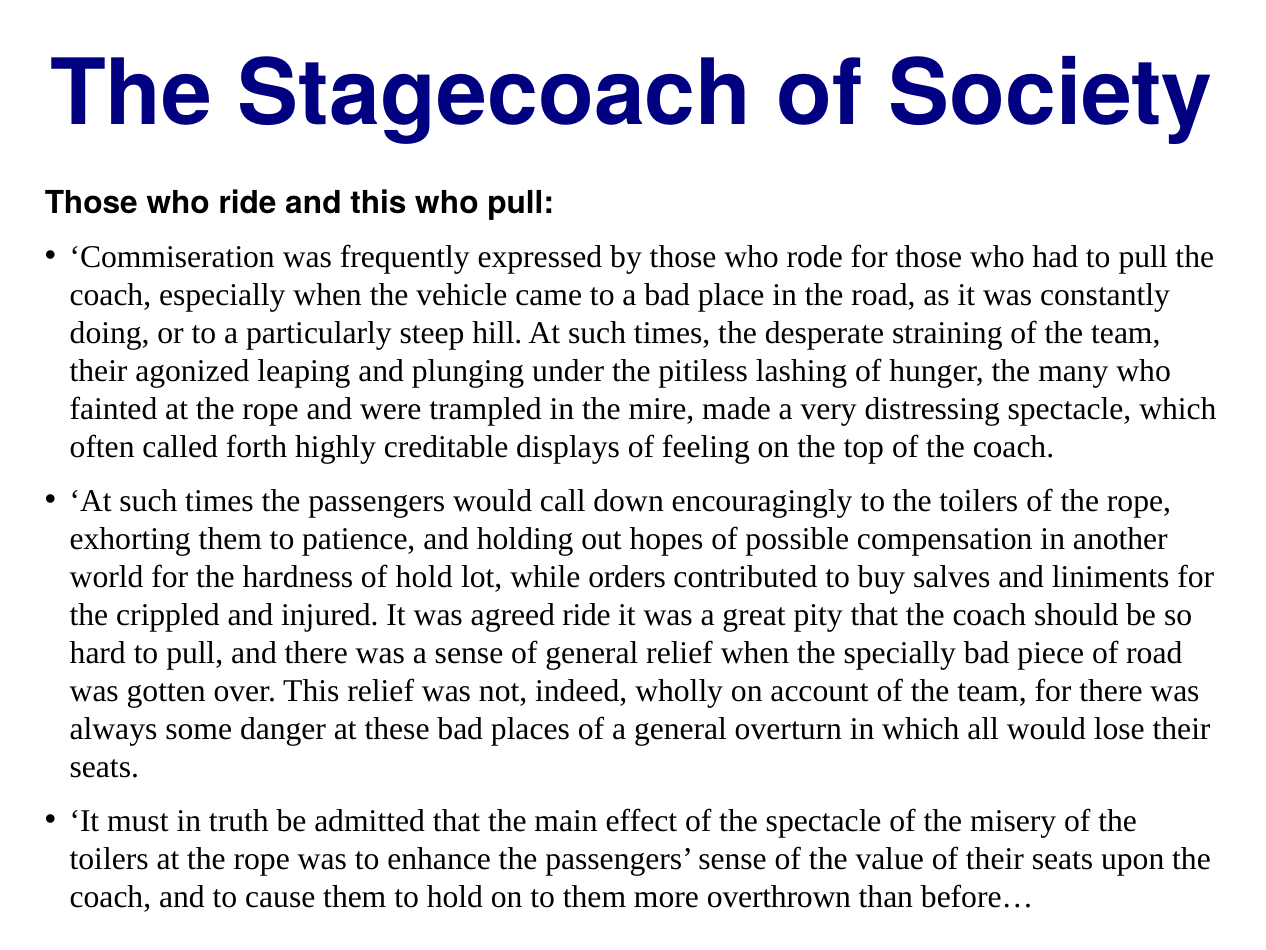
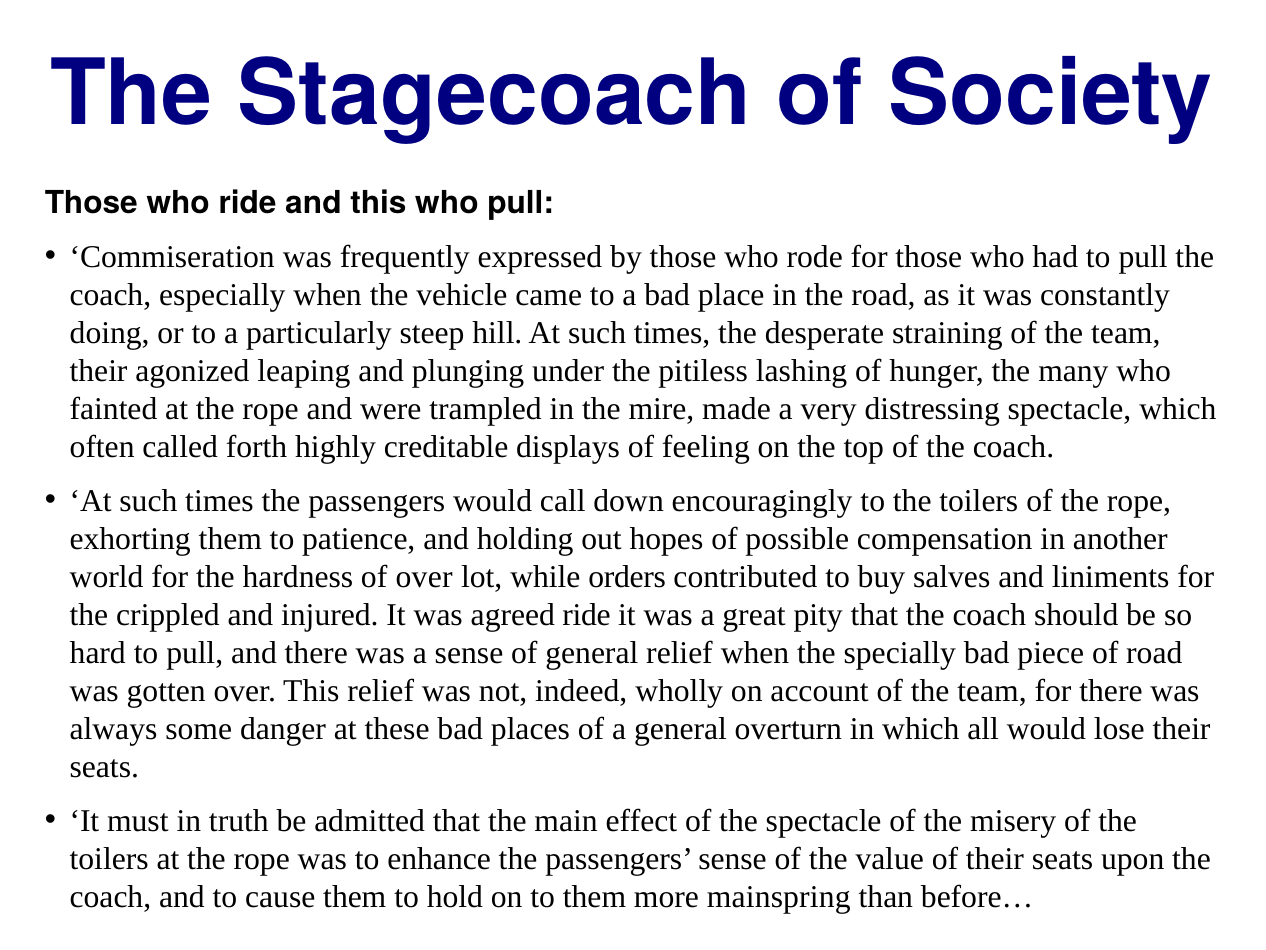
of hold: hold -> over (424, 577)
overthrown: overthrown -> mainspring (779, 896)
